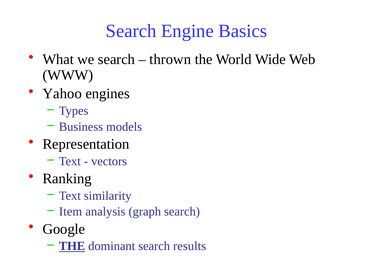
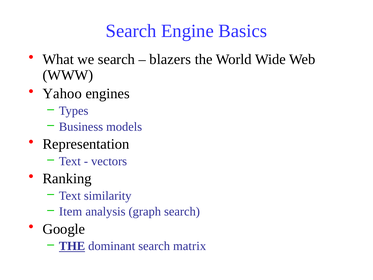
thrown: thrown -> blazers (170, 59)
results: results -> matrix (190, 246)
